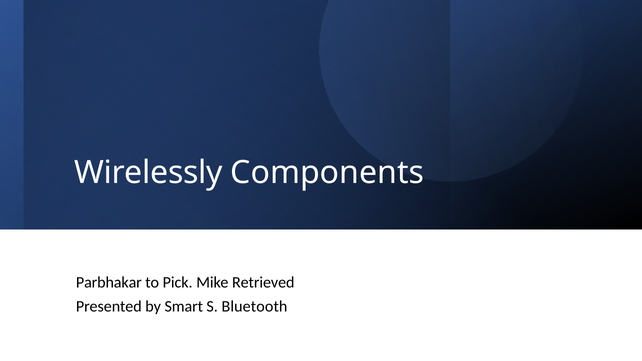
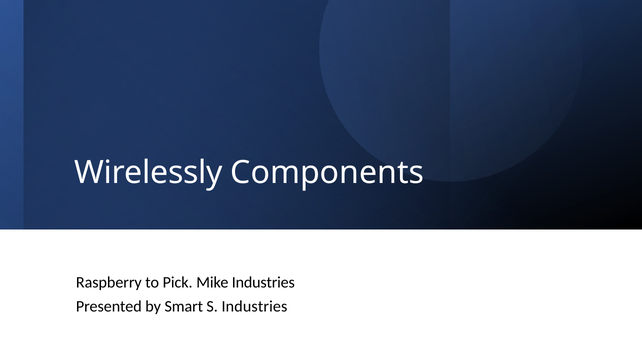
Parbhakar: Parbhakar -> Raspberry (109, 283)
Mike Retrieved: Retrieved -> Industries (263, 283)
S Bluetooth: Bluetooth -> Industries (254, 307)
